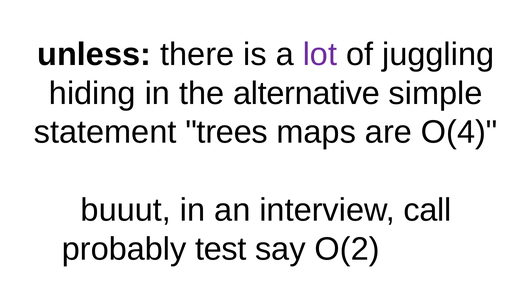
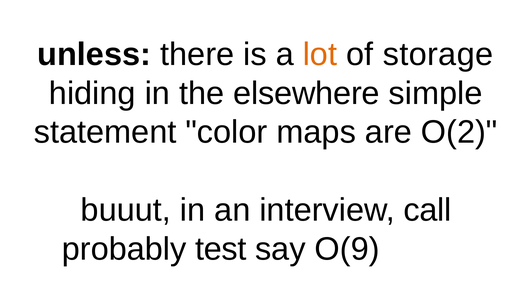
lot colour: purple -> orange (320, 54)
juggling: juggling -> storage (438, 54)
alternative: alternative -> elsewhere (306, 93)
trees: trees -> color (226, 132)
O(4: O(4 -> O(2 (459, 132)
O(2: O(2 -> O(9 (347, 249)
